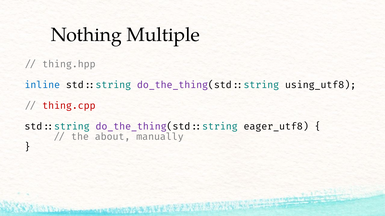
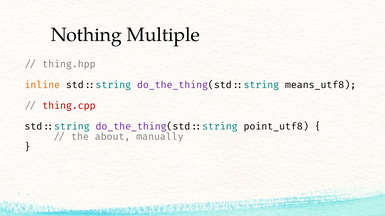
inline colour: blue -> orange (42, 85)
using_utf8: using_utf8 -> means_utf8 (321, 85)
eager_utf8: eager_utf8 -> point_utf8 (276, 127)
